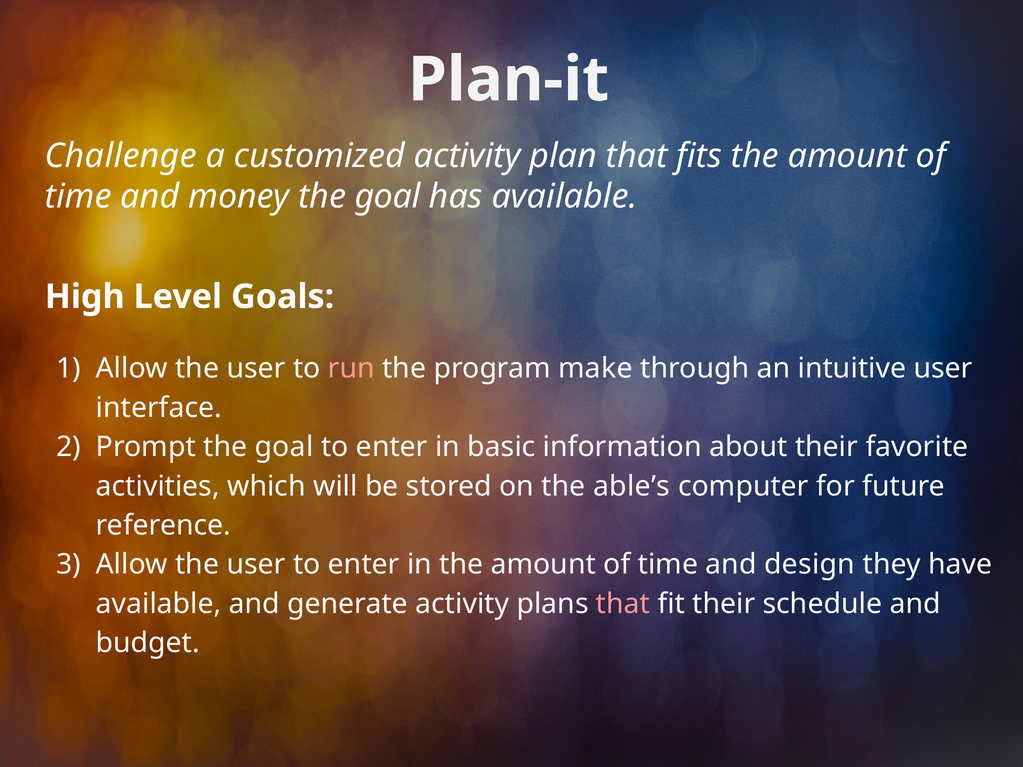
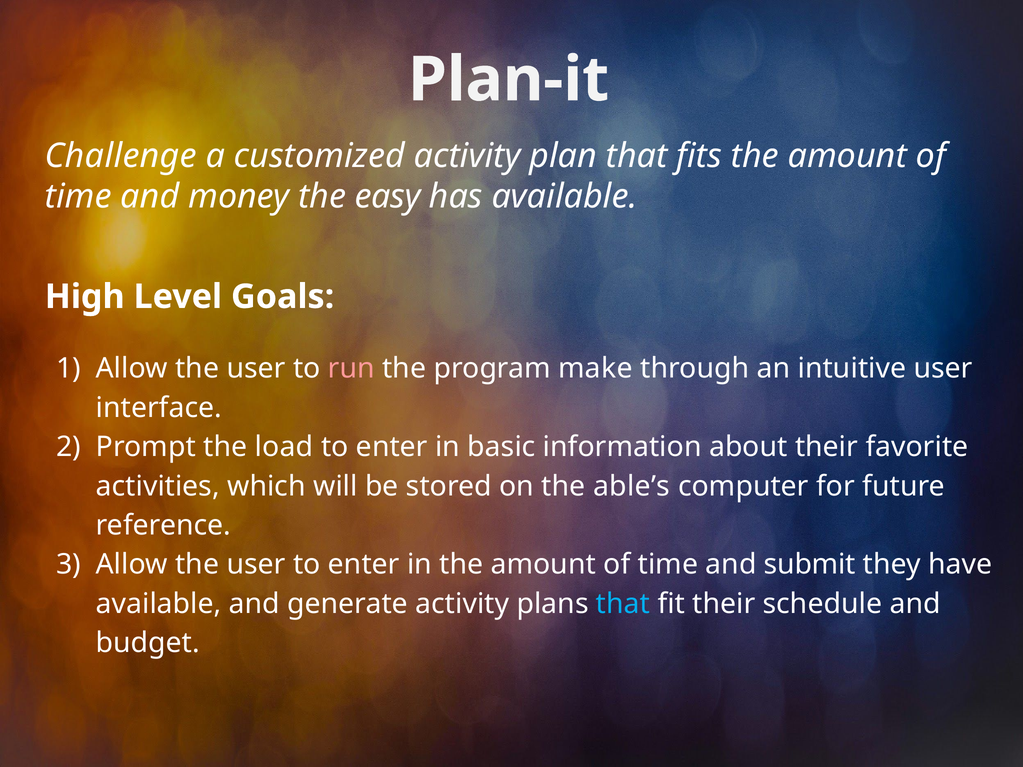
money the goal: goal -> easy (388, 197)
Prompt the goal: goal -> load (284, 447)
design: design -> submit (810, 565)
that colour: pink -> light blue (623, 604)
